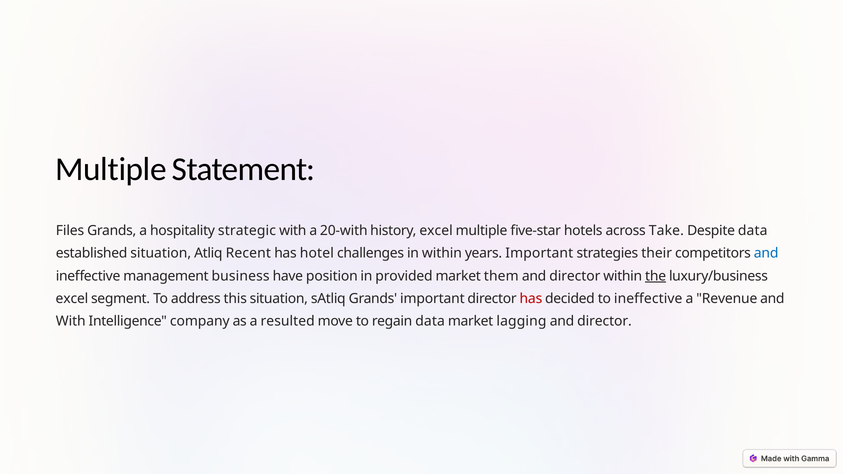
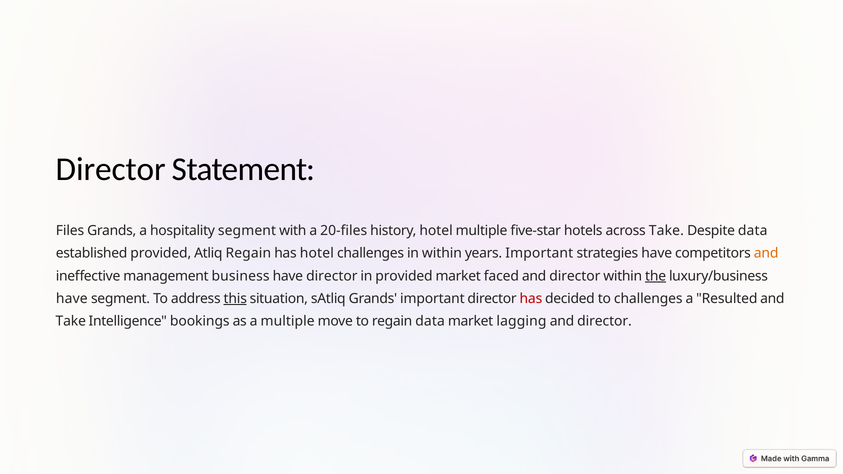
Multiple: Multiple -> Director (111, 169)
hospitality strategic: strategic -> segment (247, 231)
20-with: 20-with -> 20-files (344, 231)
history excel: excel -> hotel (436, 231)
established situation: situation -> provided (161, 253)
Atliq Recent: Recent -> Regain (248, 253)
strategies their: their -> have (657, 253)
and colour: blue -> orange (766, 253)
have position: position -> director (332, 276)
them: them -> faced (501, 276)
excel: excel -> have (72, 299)
this underline: none -> present (235, 299)
to ineffective: ineffective -> challenges (648, 299)
Revenue: Revenue -> Resulted (727, 299)
With: With -> Take (71, 321)
company: company -> bookings (200, 321)
a resulted: resulted -> multiple (288, 321)
